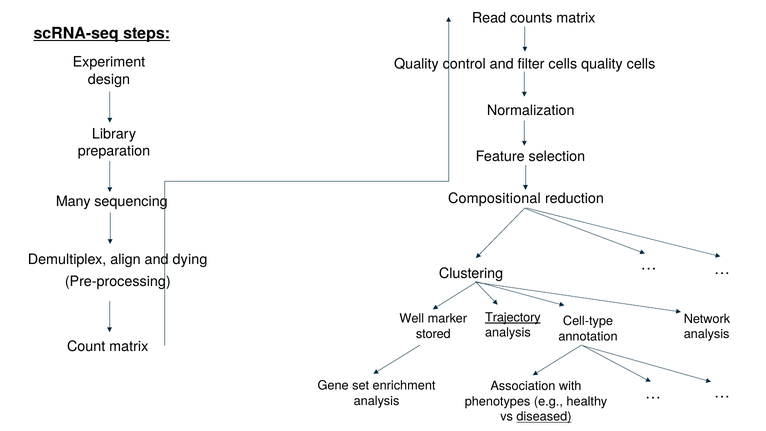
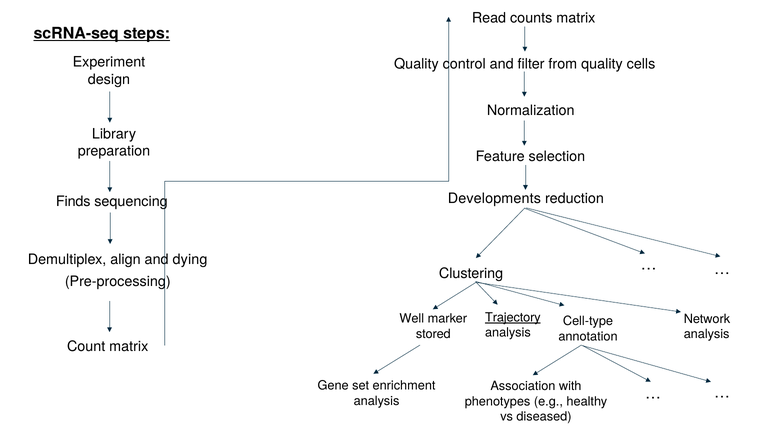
filter cells: cells -> from (563, 64)
Compositional: Compositional -> Developments (494, 199)
Many: Many -> Finds (73, 201)
diseased underline: present -> none (544, 417)
